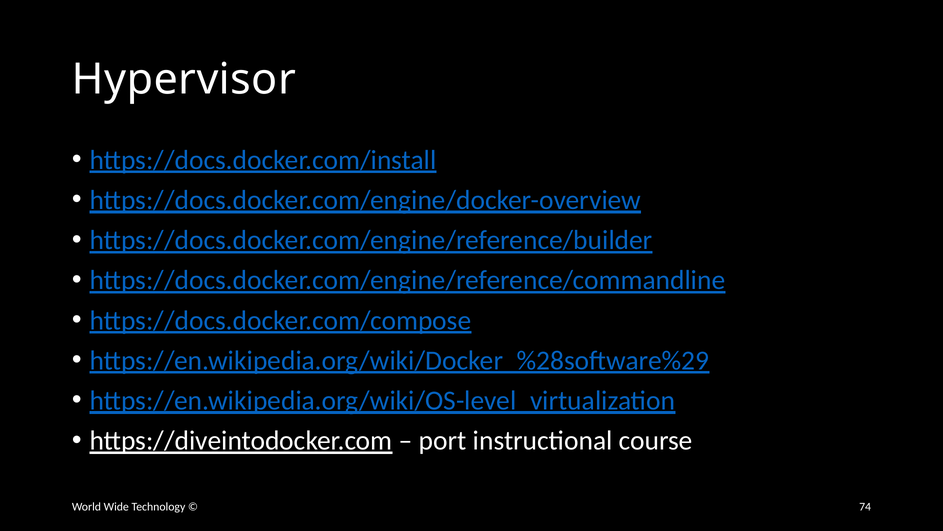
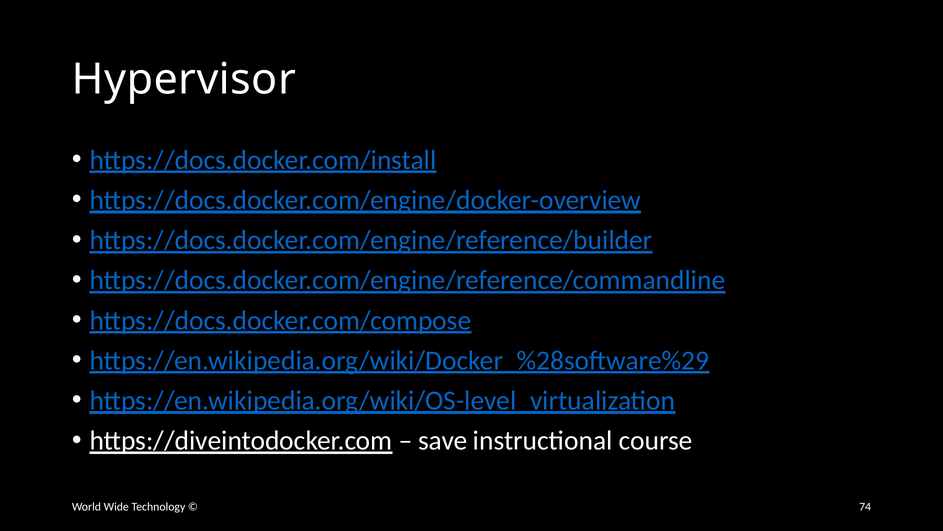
port: port -> save (443, 440)
